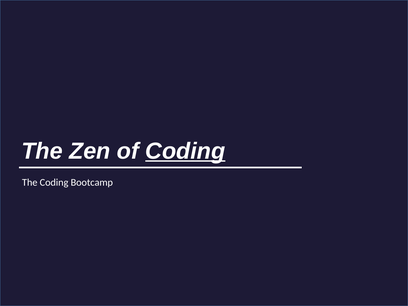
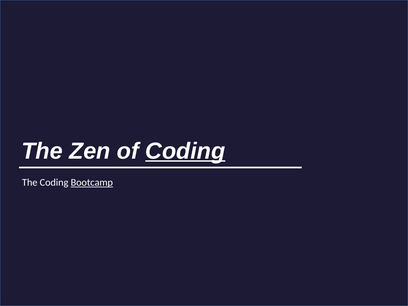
Bootcamp underline: none -> present (92, 183)
